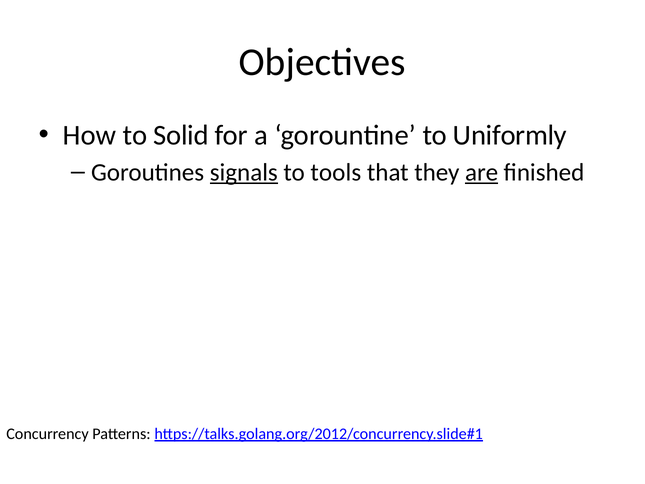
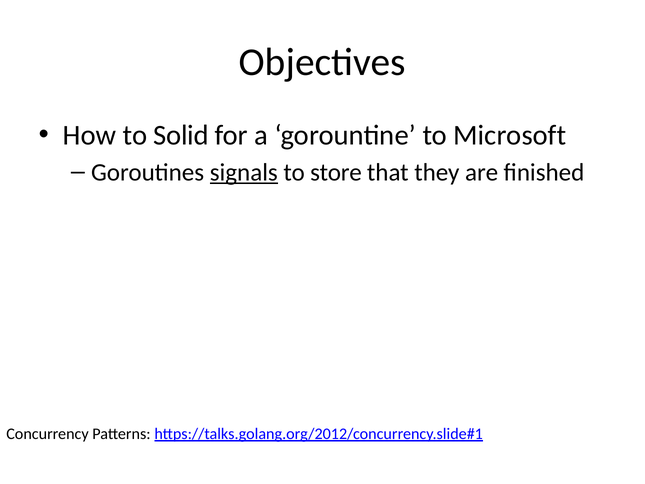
Uniformly: Uniformly -> Microsoft (510, 135)
tools: tools -> store (336, 172)
are underline: present -> none (482, 172)
